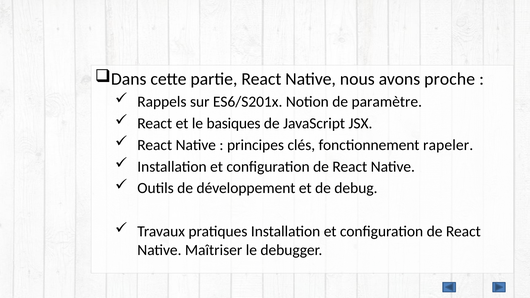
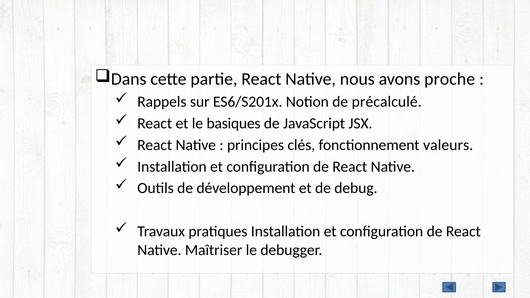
paramètre: paramètre -> précalculé (387, 102)
rapeler: rapeler -> valeurs (448, 145)
